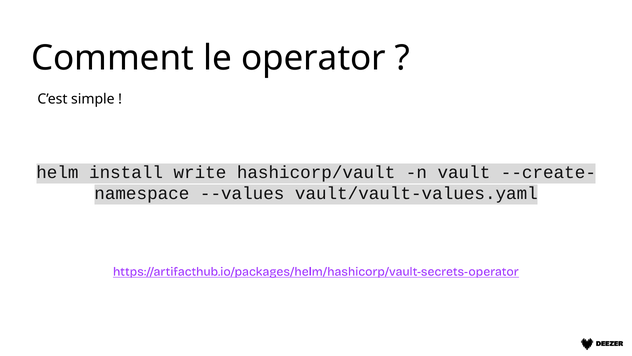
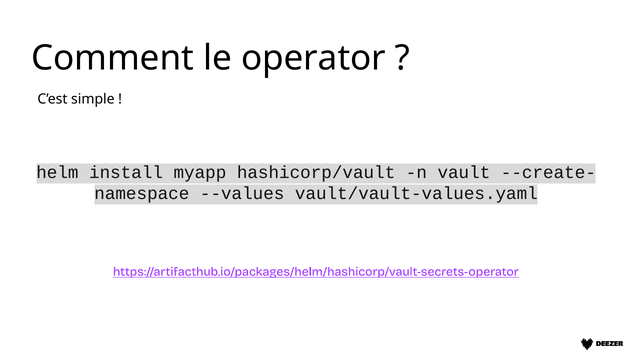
write: write -> myapp (200, 172)
